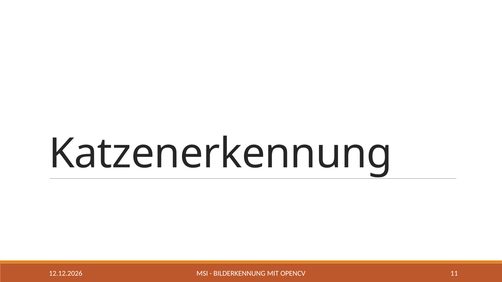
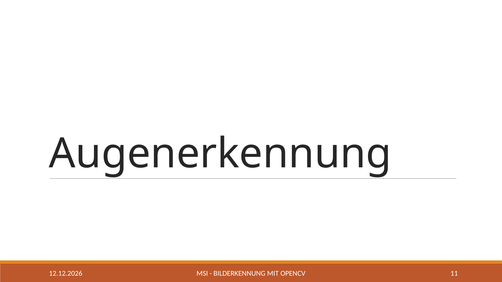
Katzenerkennung: Katzenerkennung -> Augenerkennung (220, 154)
